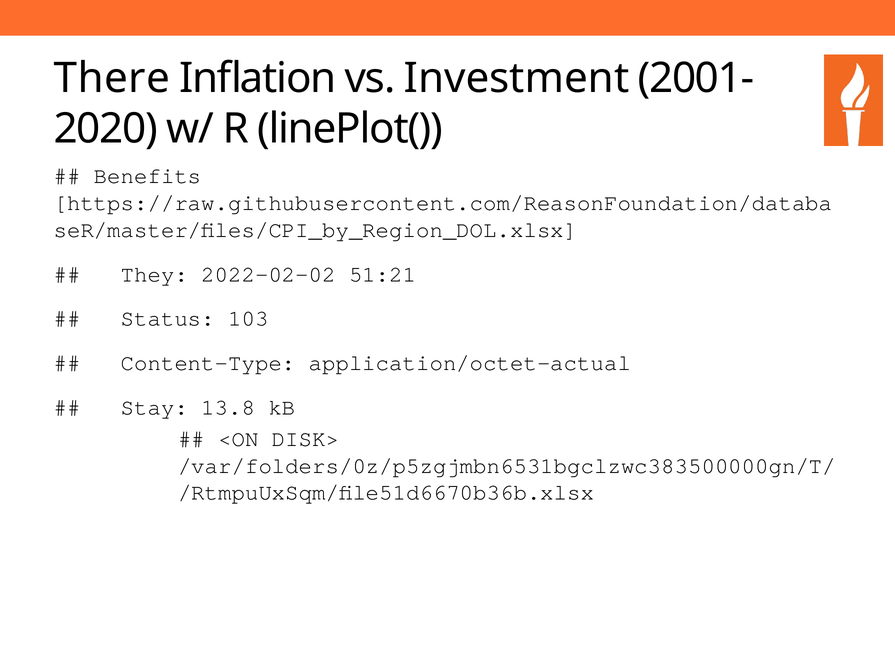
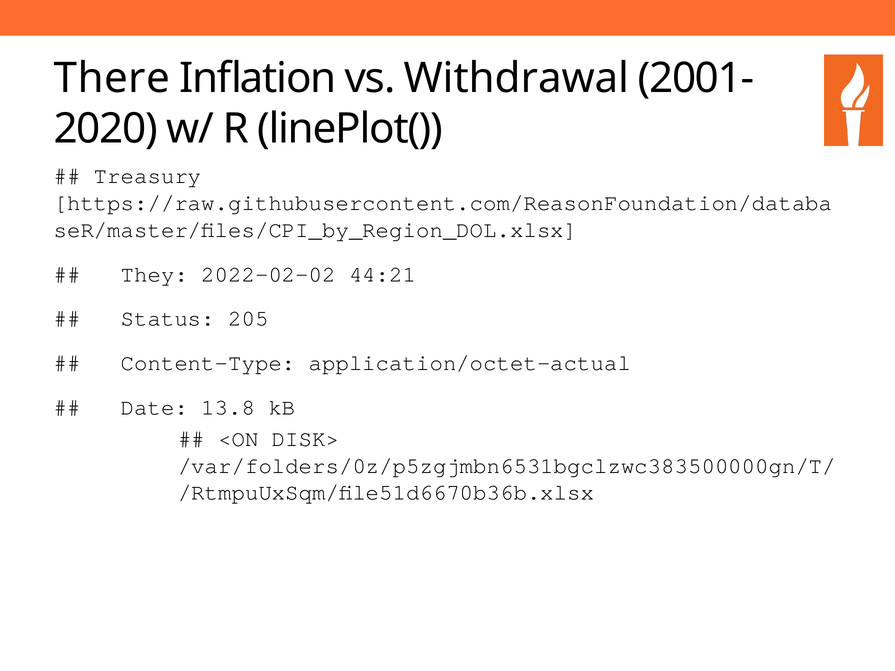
Investment: Investment -> Withdrawal (517, 78)
Benefits: Benefits -> Treasury (148, 176)
51:21: 51:21 -> 44:21 (383, 274)
103: 103 -> 205 (248, 319)
Stay: Stay -> Date (154, 408)
